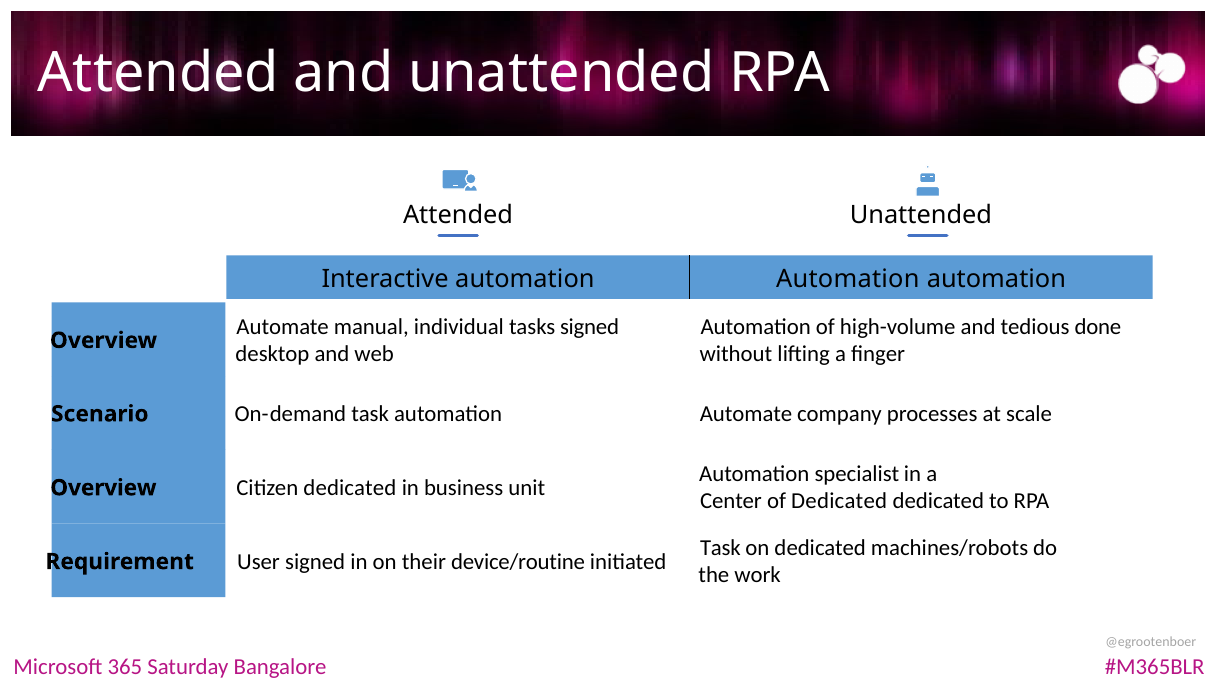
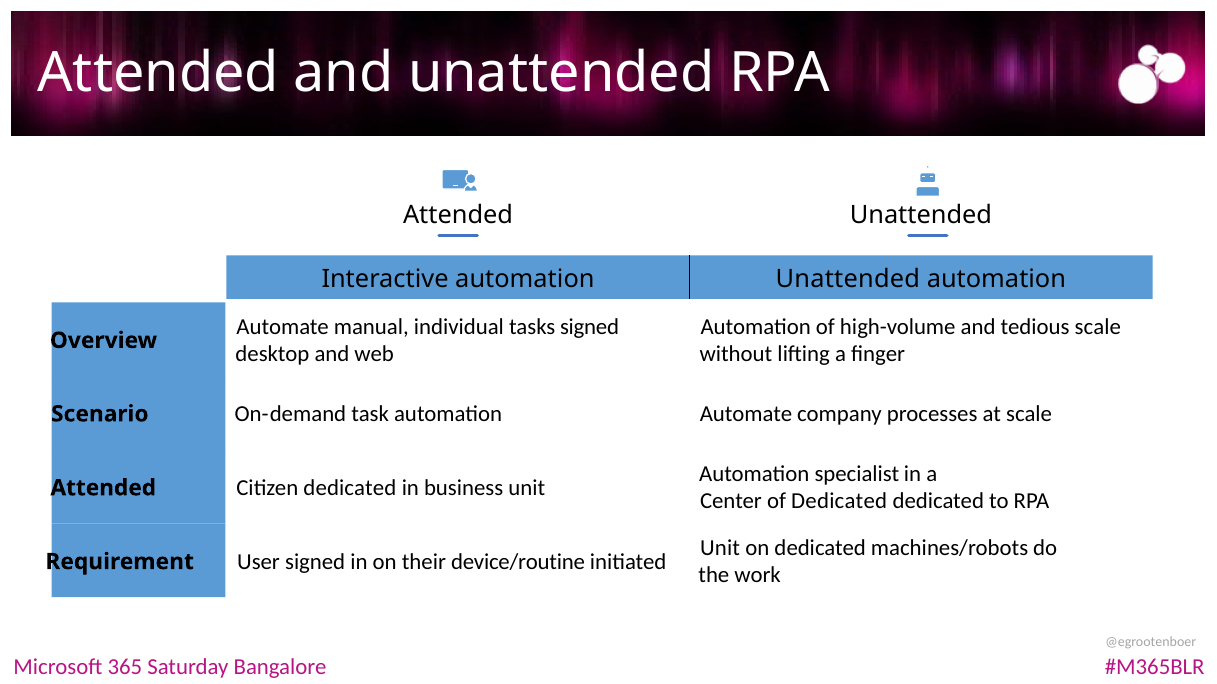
Interactive automation Automation: Automation -> Unattended (848, 279)
tedious done: done -> scale (1098, 327)
Overview: Overview -> Attended (103, 488)
Task: Task -> Unit (720, 548)
